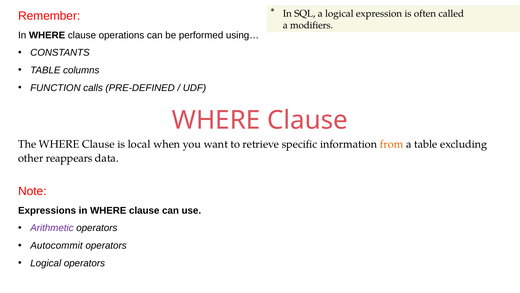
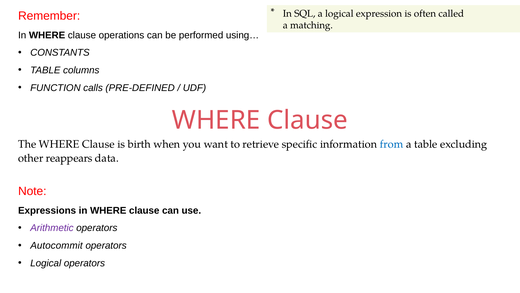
modifiers: modifiers -> matching (311, 25)
local: local -> birth (139, 144)
from colour: orange -> blue (392, 144)
